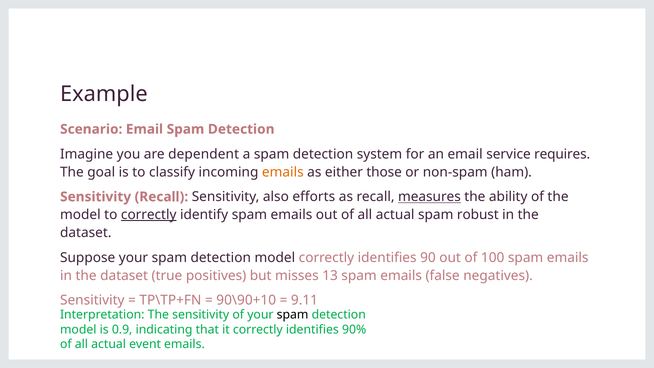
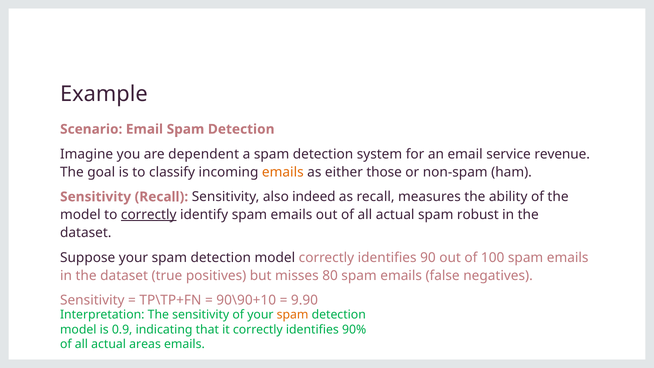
requires: requires -> revenue (562, 154)
efforts: efforts -> indeed (314, 197)
measures underline: present -> none (429, 197)
13: 13 -> 80 (330, 275)
9.11: 9.11 -> 9.90 (305, 300)
spam colour: black -> orange (293, 315)
event: event -> areas (145, 344)
